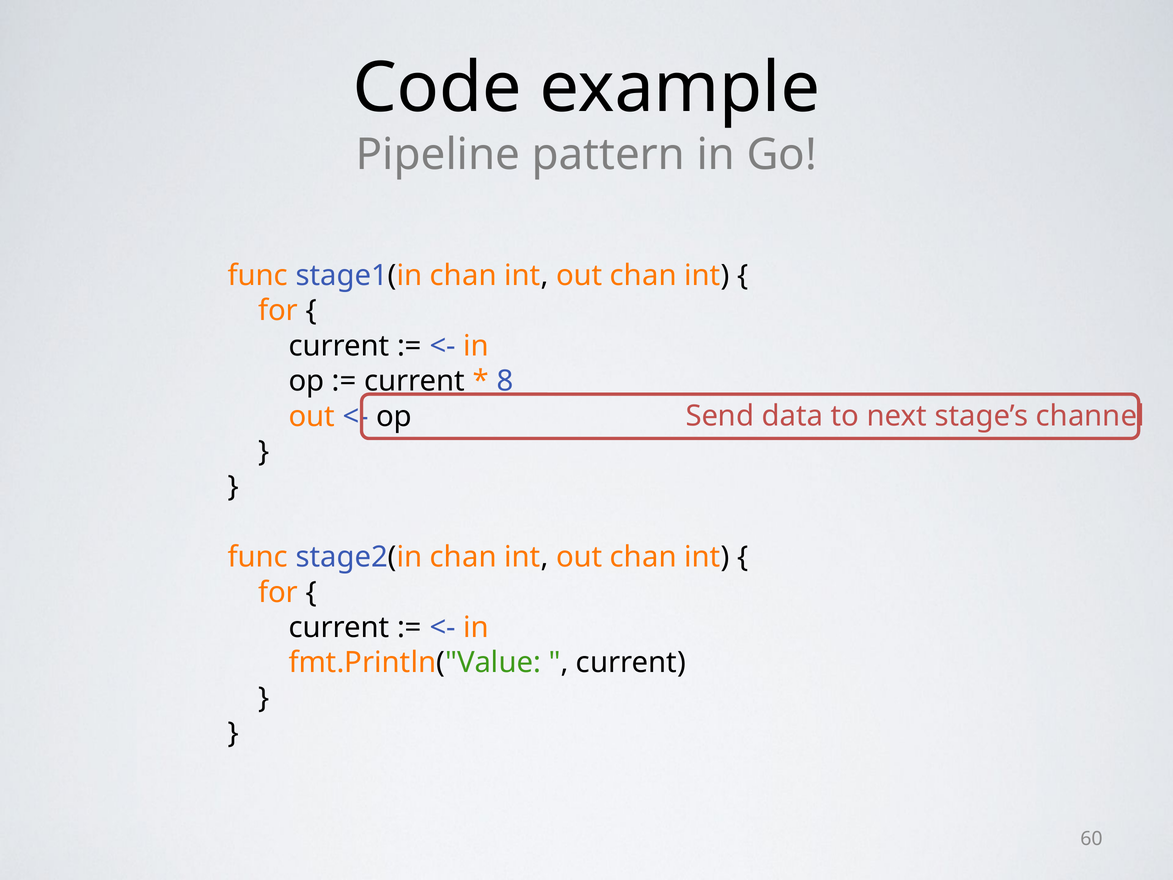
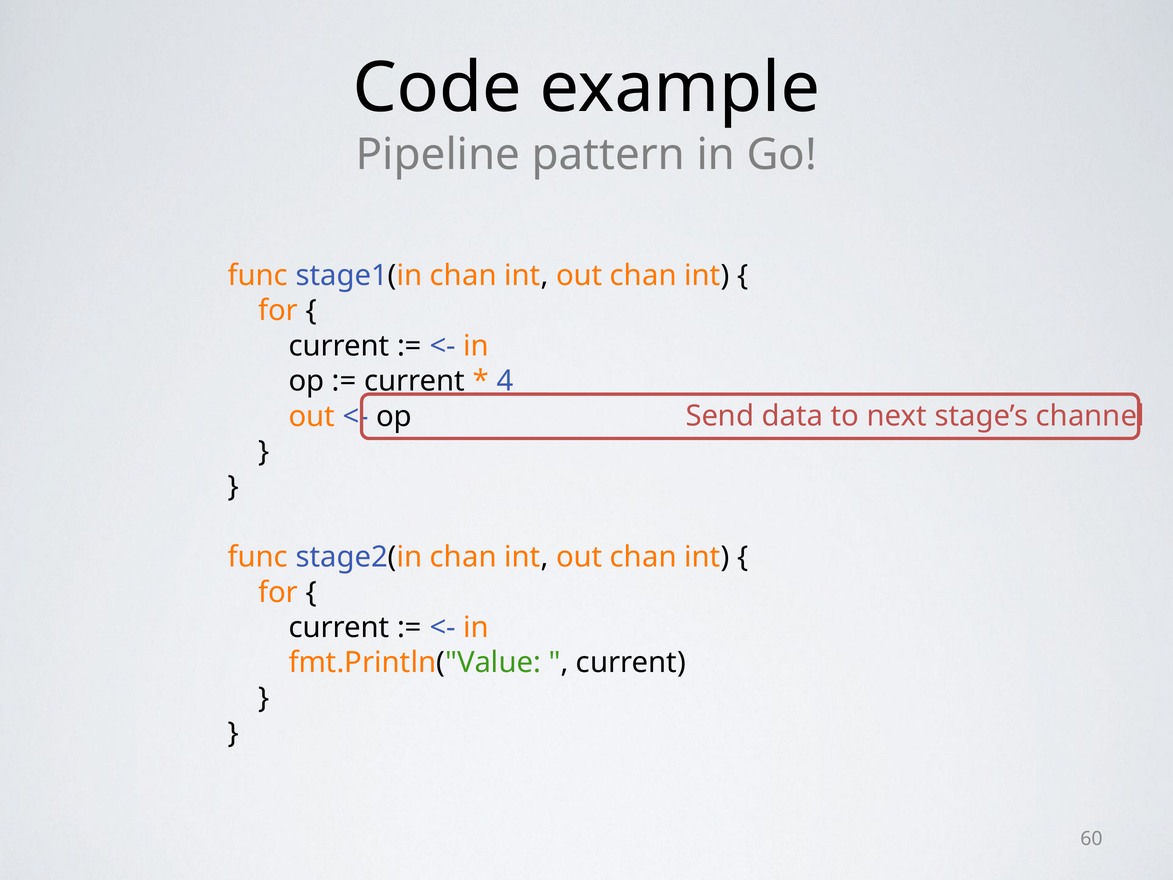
8: 8 -> 4 (505, 381)
